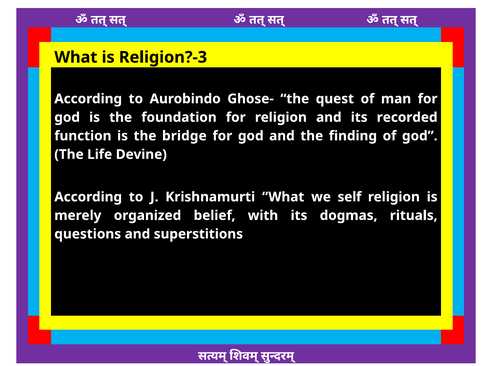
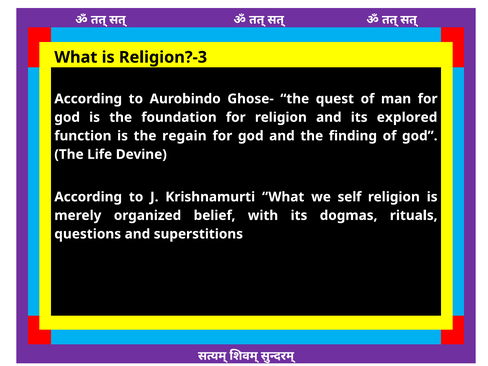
recorded: recorded -> explored (407, 117)
bridge: bridge -> regain (184, 136)
